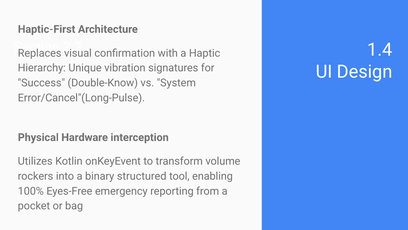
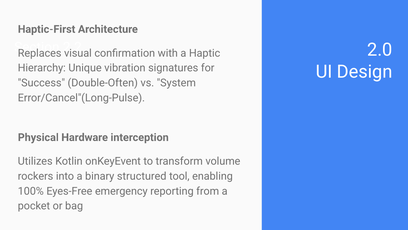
1.4: 1.4 -> 2.0 (380, 50)
Double-Know: Double-Know -> Double-Often (103, 83)
